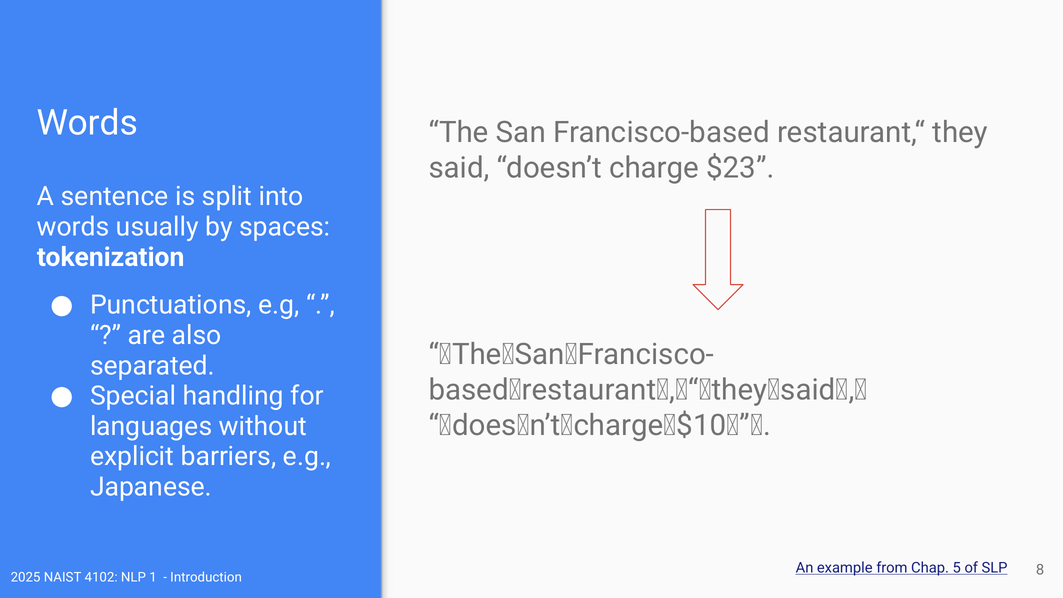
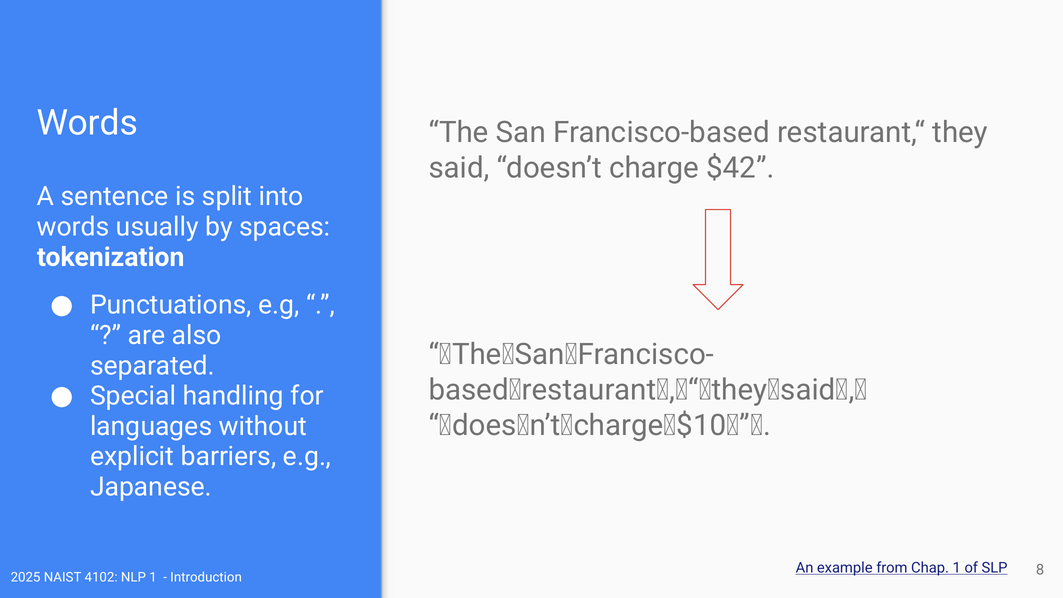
$23: $23 -> $42 (740, 168)
Chap 5: 5 -> 1 (957, 568)
